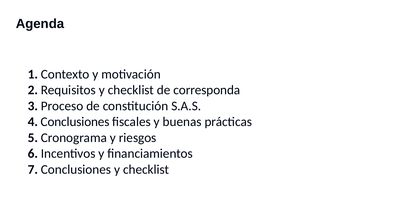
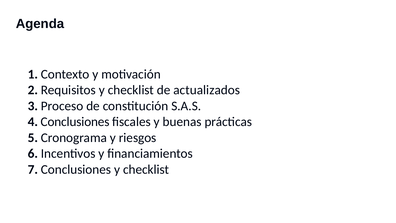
corresponda: corresponda -> actualizados (207, 90)
